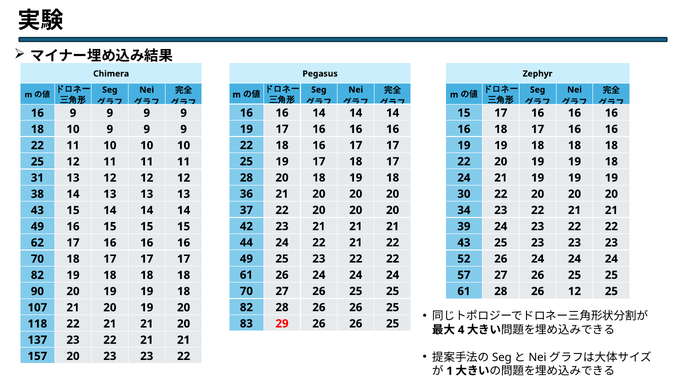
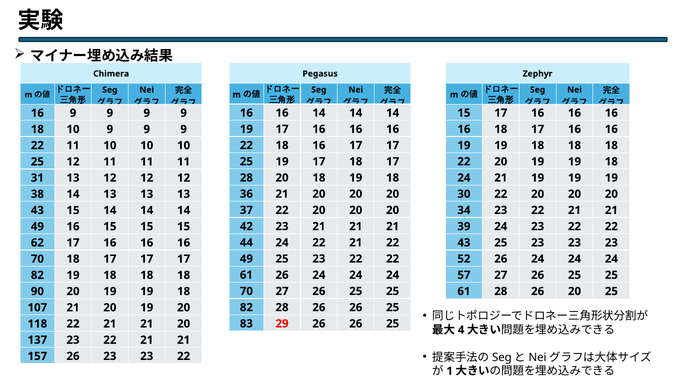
26 12: 12 -> 20 (575, 291)
157 20: 20 -> 26 (73, 356)
